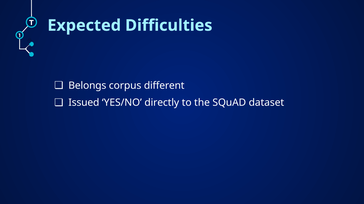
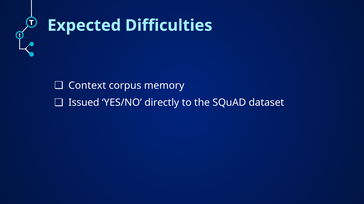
Belongs: Belongs -> Context (87, 86)
different: different -> memory (164, 86)
